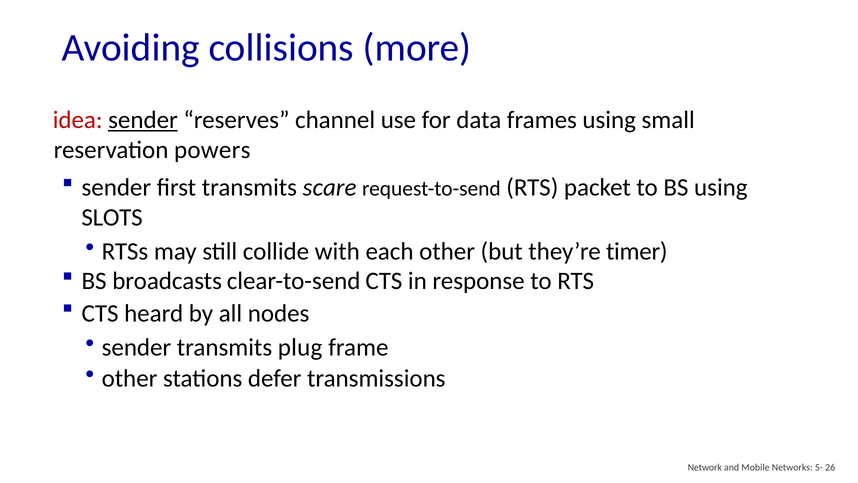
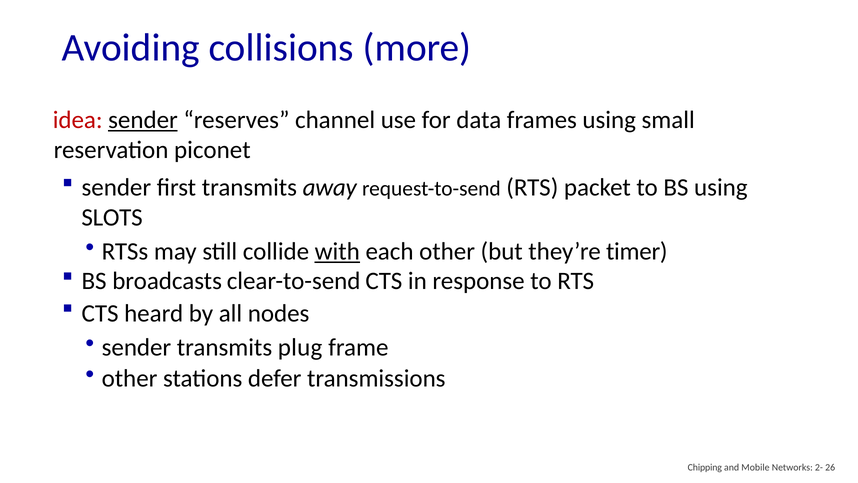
powers: powers -> piconet (212, 150)
scare: scare -> away (330, 188)
with underline: none -> present (337, 251)
Network: Network -> Chipping (705, 467)
5-: 5- -> 2- (819, 467)
